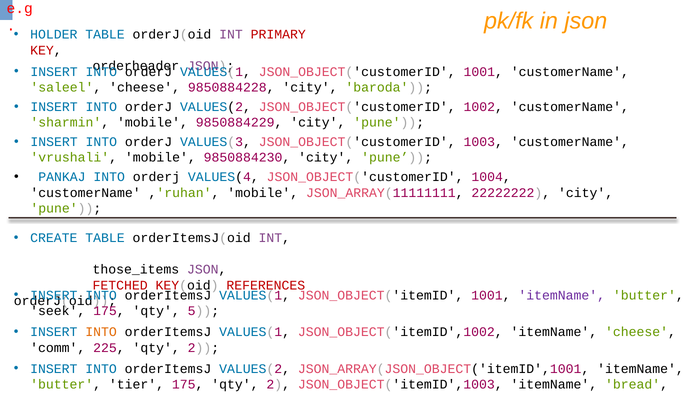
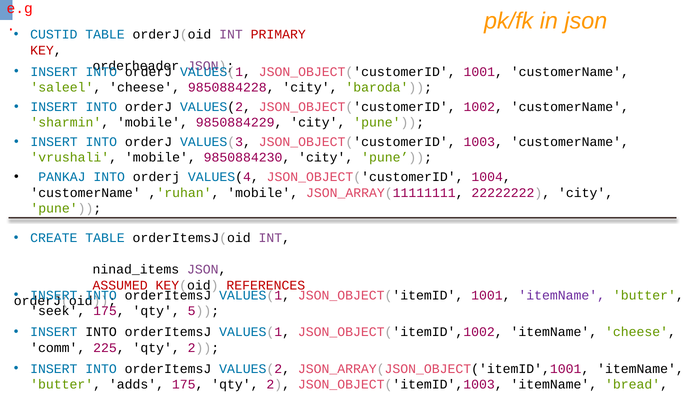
HOLDER: HOLDER -> CUSTID (54, 35)
those_items: those_items -> ninad_items (136, 269)
FETCHED: FETCHED -> ASSUMED (120, 285)
INTO colour: orange -> black (101, 332)
tier: tier -> adds (136, 384)
